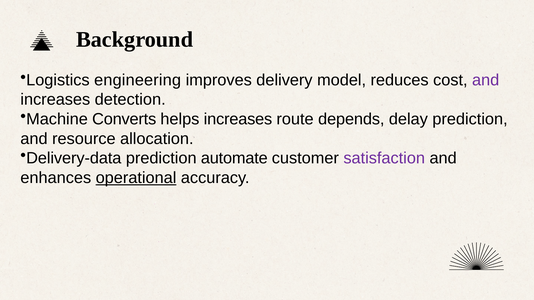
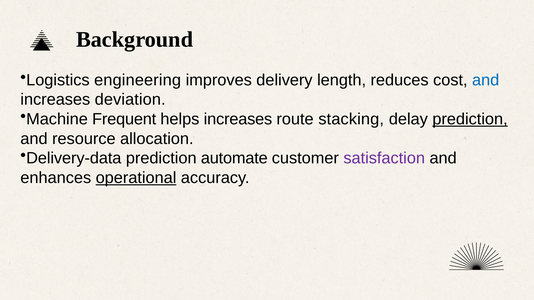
model: model -> length (342, 80)
and colour: purple -> blue (486, 80)
detection: detection -> deviation (130, 100)
Converts: Converts -> Frequent (124, 119)
depends: depends -> stacking (351, 119)
prediction underline: none -> present (470, 119)
